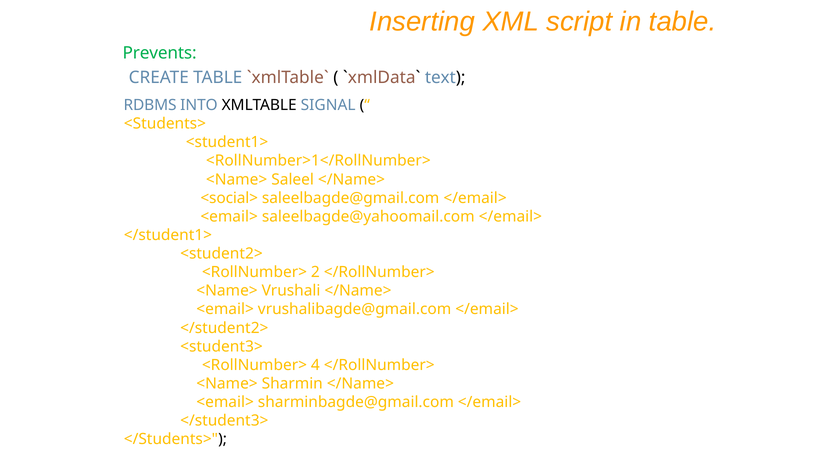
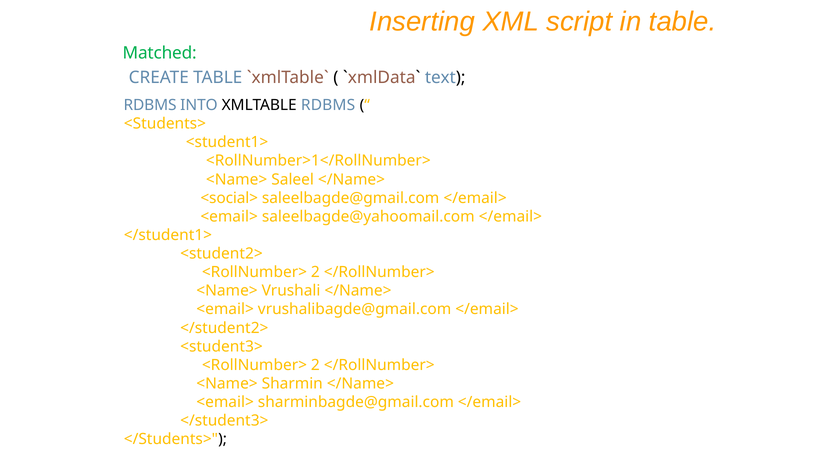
Prevents: Prevents -> Matched (160, 53)
XMLTABLE SIGNAL: SIGNAL -> RDBMS (328, 105)
4: 4 -> 2 (315, 366)
